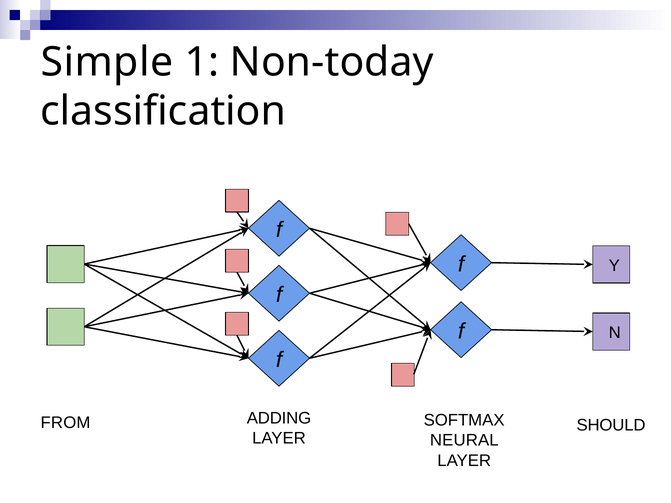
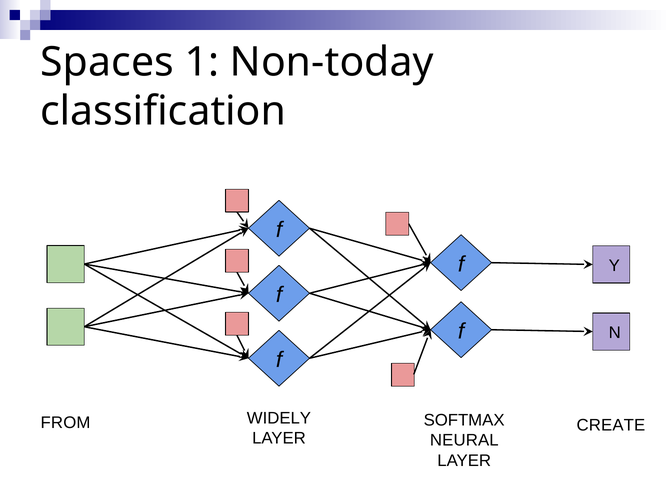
Simple: Simple -> Spaces (107, 62)
ADDING: ADDING -> WIDELY (279, 418)
SHOULD: SHOULD -> CREATE (611, 426)
